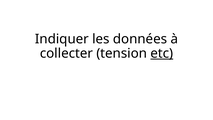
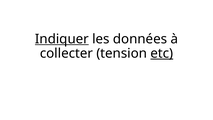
Indiquer underline: none -> present (62, 39)
